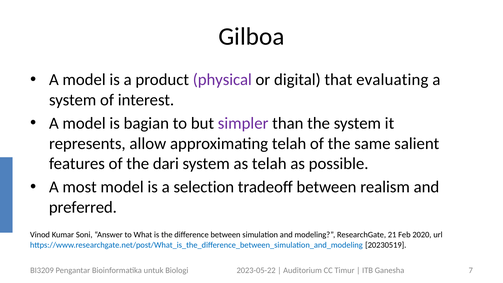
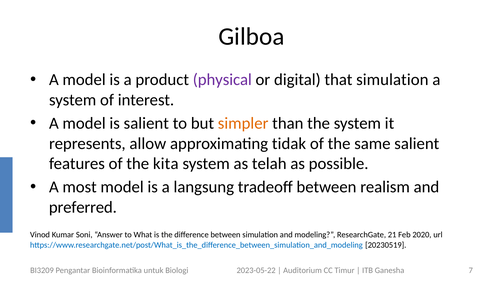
that evaluating: evaluating -> simulation (392, 80)
is bagian: bagian -> salient (146, 123)
simpler colour: purple -> orange (243, 123)
approximating telah: telah -> tidak (289, 143)
dari: dari -> kita (166, 164)
selection: selection -> langsung (204, 187)
